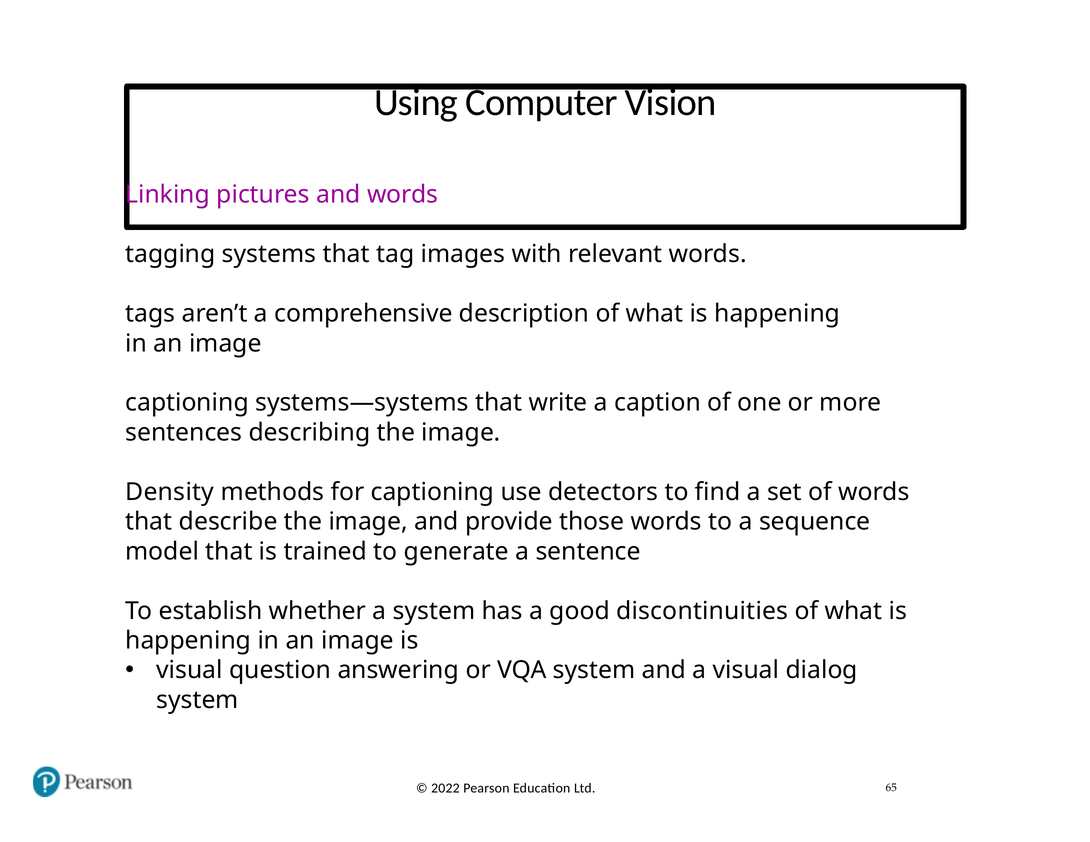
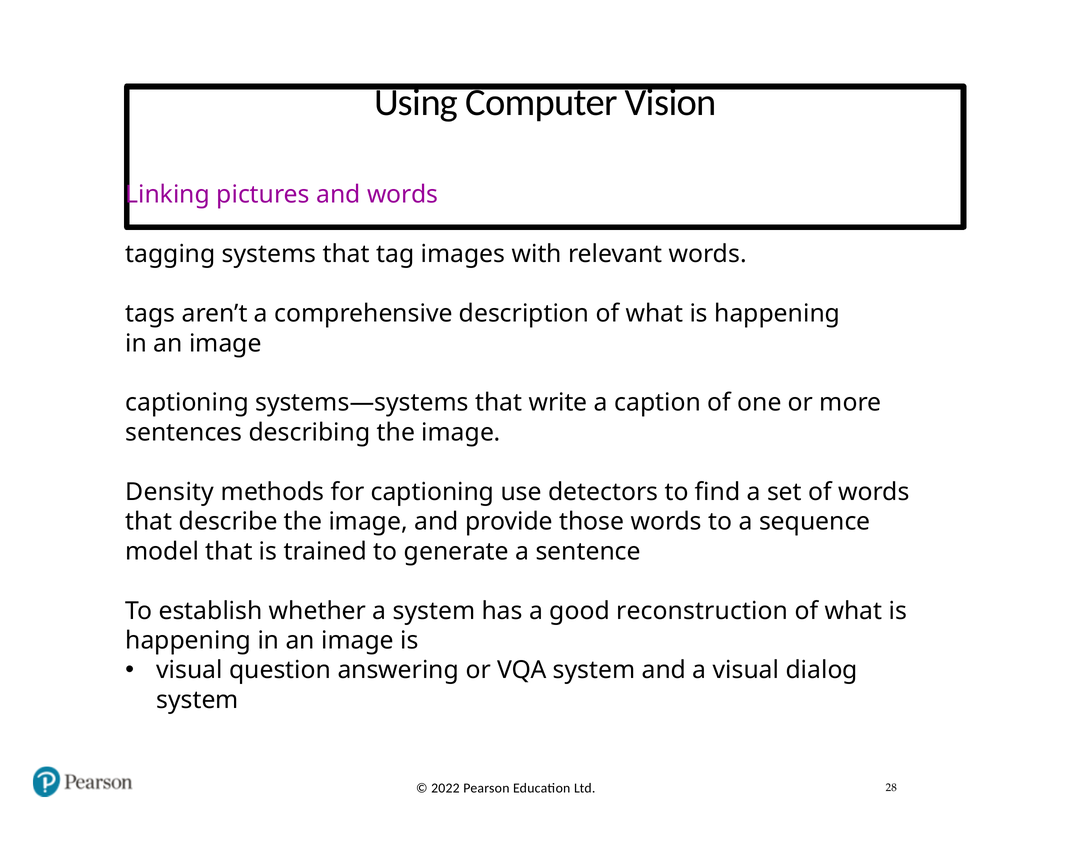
discontinuities: discontinuities -> reconstruction (702, 611)
65: 65 -> 28 (891, 788)
